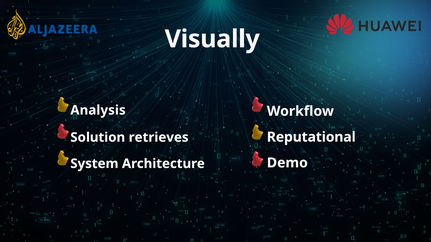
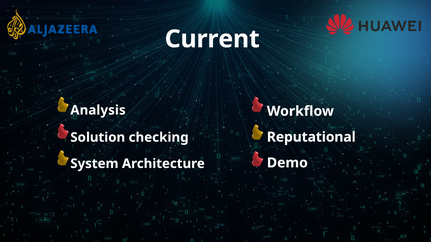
Visually: Visually -> Current (212, 39)
retrieves: retrieves -> checking (159, 138)
